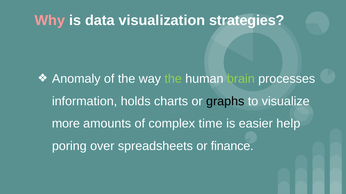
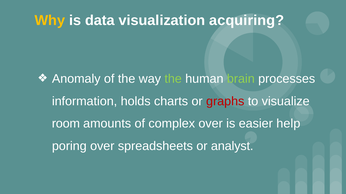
Why colour: pink -> yellow (50, 21)
strategies: strategies -> acquiring (247, 21)
graphs colour: black -> red (225, 102)
more: more -> room (66, 124)
complex time: time -> over (211, 124)
finance: finance -> analyst (232, 146)
